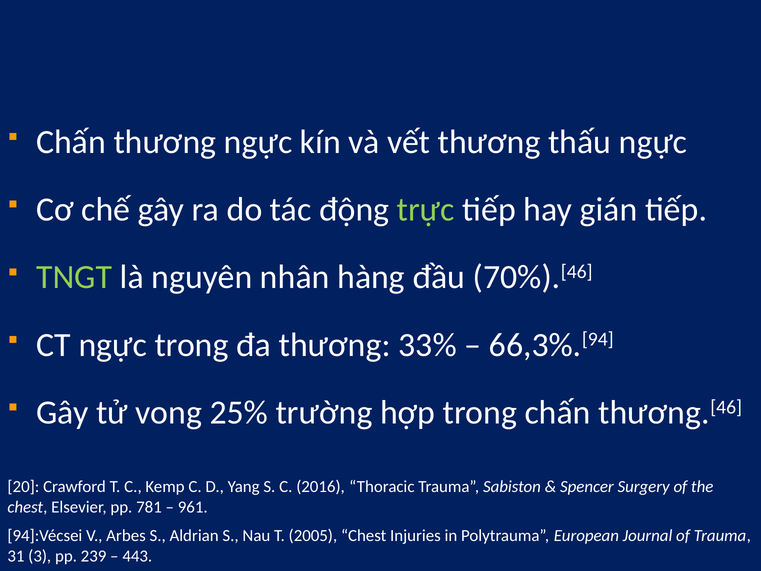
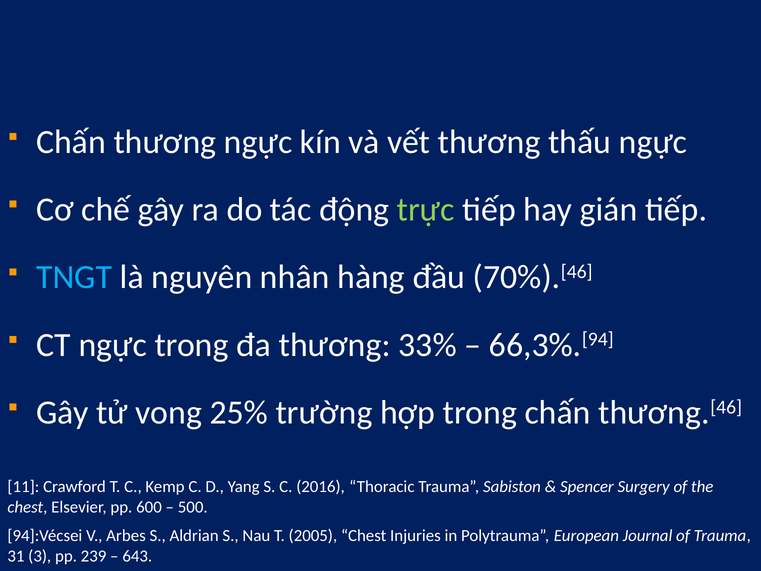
TNGT colour: light green -> light blue (74, 277)
20: 20 -> 11 (23, 487)
781: 781 -> 600 (149, 507)
961: 961 -> 500 (193, 507)
443: 443 -> 643 (137, 556)
